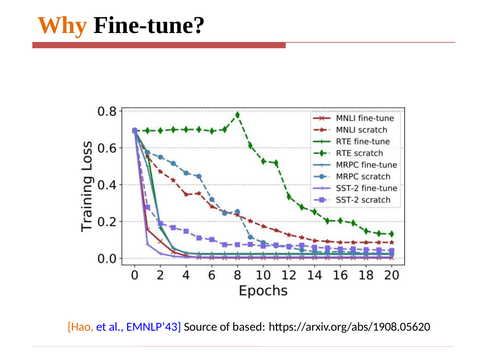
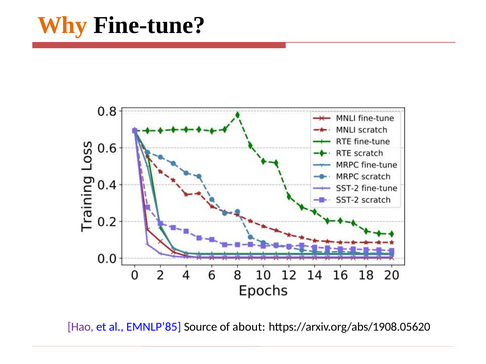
Hao colour: orange -> purple (81, 327)
EMNLP’43: EMNLP’43 -> EMNLP’85 (154, 327)
based: based -> about (249, 327)
